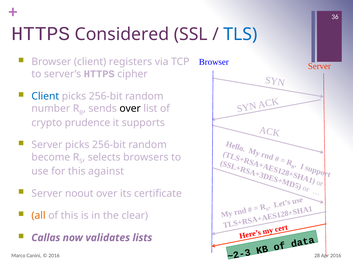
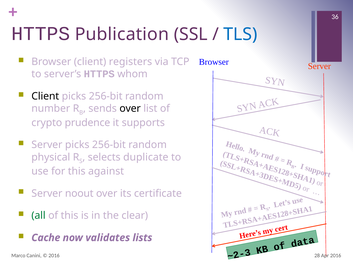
Considered: Considered -> Publication (122, 34)
cipher: cipher -> whom (132, 74)
Client colour: blue -> black (45, 96)
become: become -> physical (51, 157)
browsers: browsers -> duplicate (146, 157)
all colour: orange -> green (39, 215)
Callas: Callas -> Cache (46, 238)
